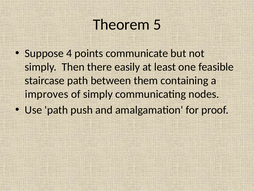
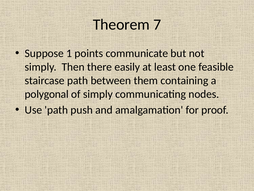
5: 5 -> 7 (157, 25)
4: 4 -> 1 (69, 53)
improves: improves -> polygonal (47, 94)
